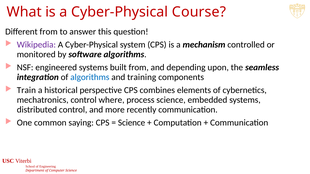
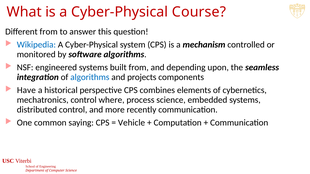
Wikipedia colour: purple -> blue (36, 45)
training: training -> projects (142, 77)
Train: Train -> Have (26, 90)
Science: Science -> Vehicle (132, 123)
